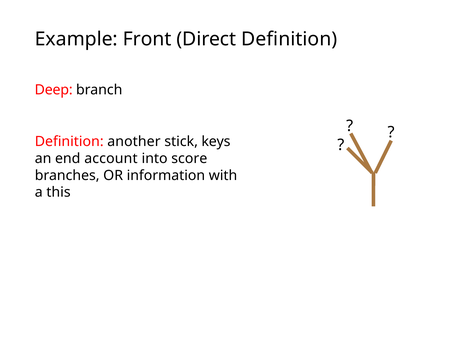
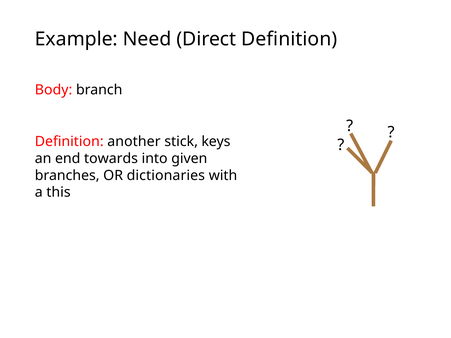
Front: Front -> Need (147, 39)
Deep: Deep -> Body (54, 90)
account: account -> towards (111, 159)
score: score -> given (189, 159)
information: information -> dictionaries (166, 176)
